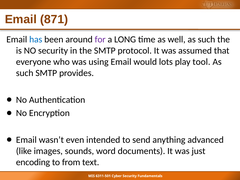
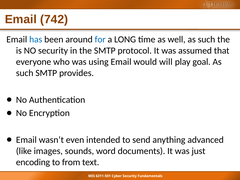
871: 871 -> 742 (54, 19)
for colour: purple -> blue (100, 39)
lots: lots -> will (166, 62)
tool: tool -> goal (202, 62)
